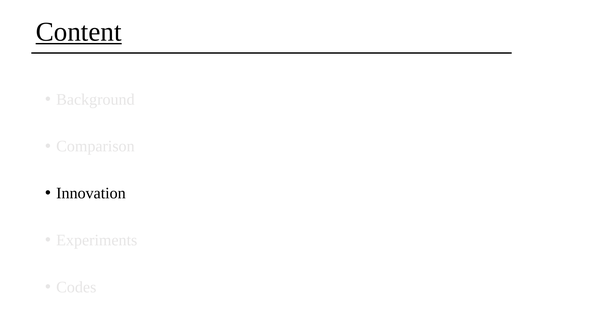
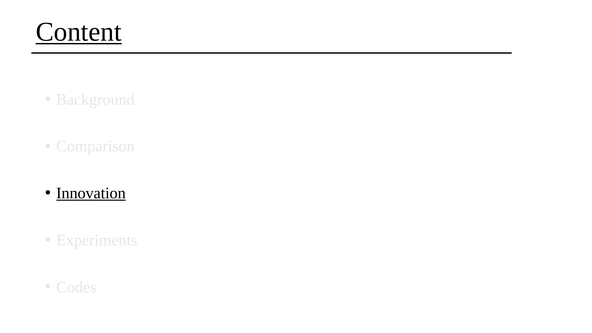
Innovation underline: none -> present (91, 193)
